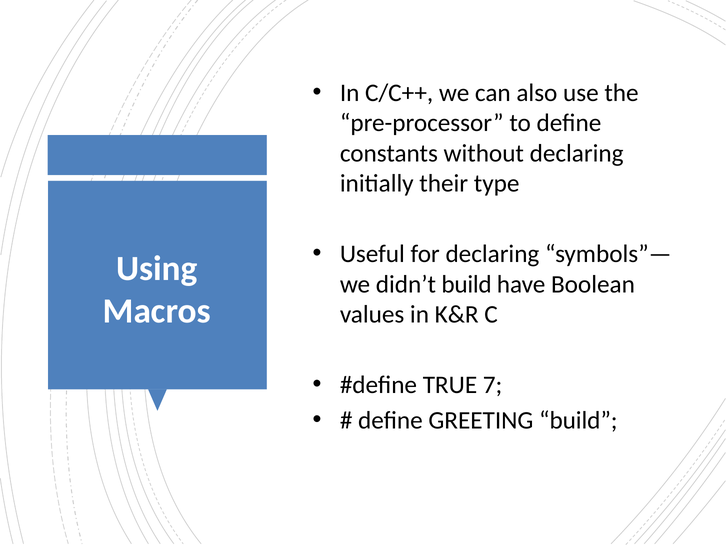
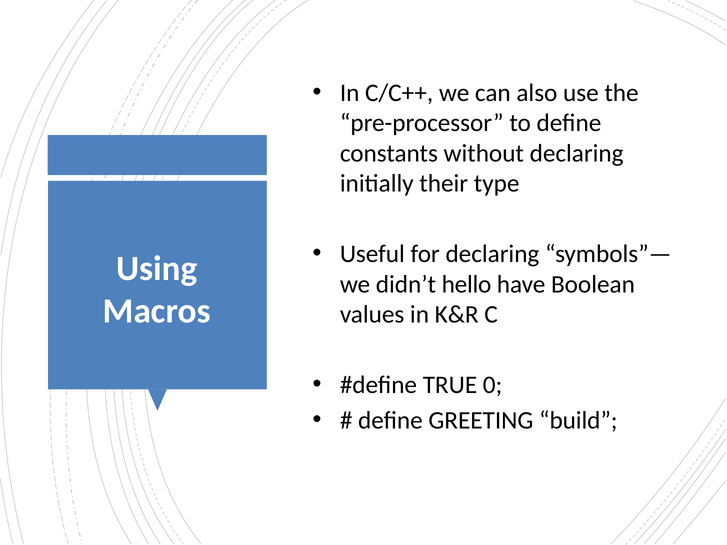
didn’t build: build -> hello (467, 284)
7: 7 -> 0 (493, 385)
